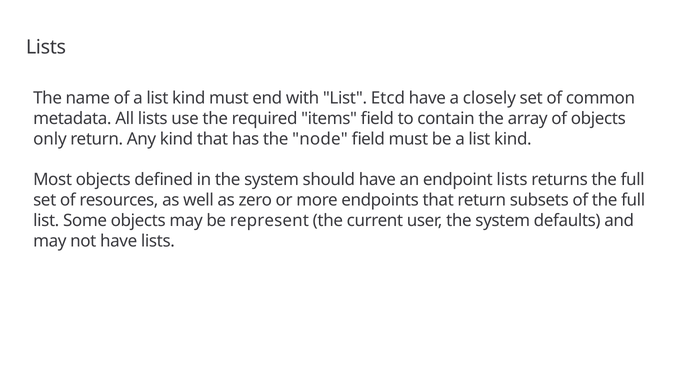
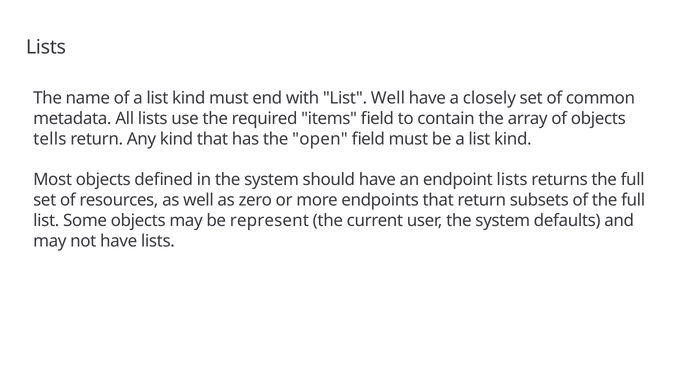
List Etcd: Etcd -> Well (388, 98)
only: only -> tells (50, 139)
node: node -> open (320, 139)
